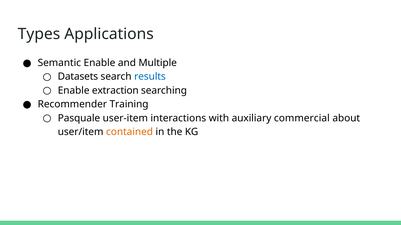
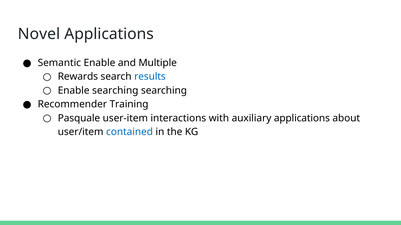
Types: Types -> Novel (39, 34)
Datasets: Datasets -> Rewards (78, 77)
Enable extraction: extraction -> searching (115, 91)
auxiliary commercial: commercial -> applications (302, 118)
contained colour: orange -> blue (130, 132)
